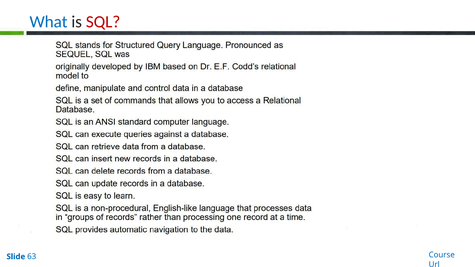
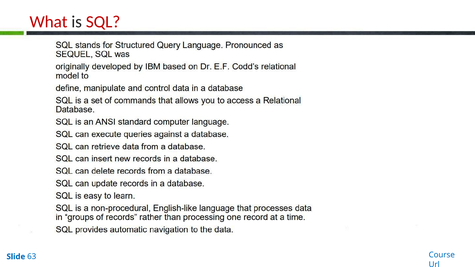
What colour: blue -> red (49, 22)
